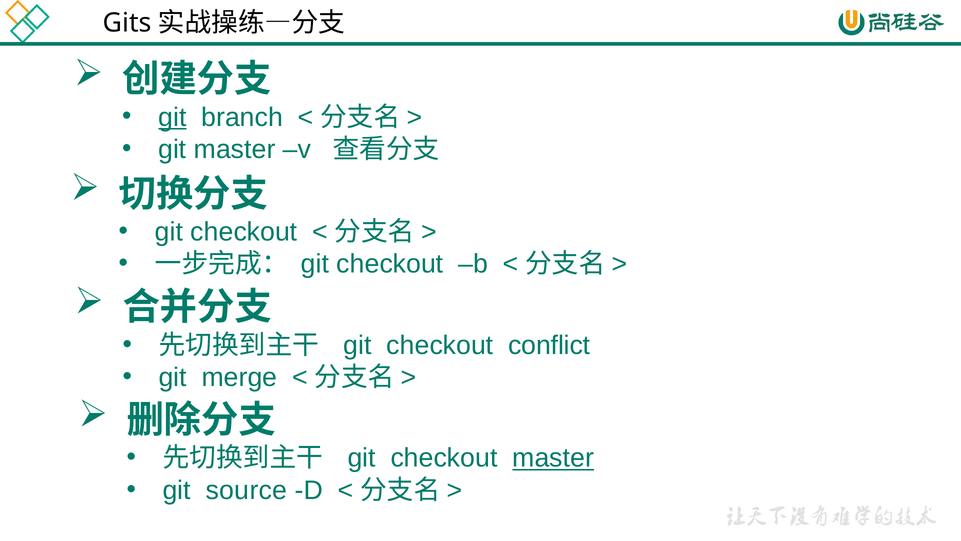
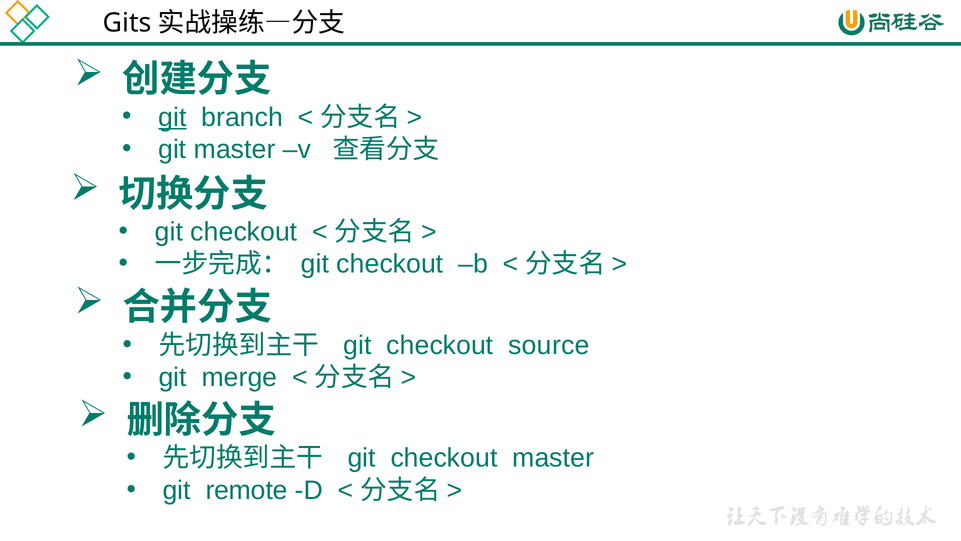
conflict: conflict -> source (549, 345)
master underline: present -> none (553, 458)
source: source -> remote (247, 490)
